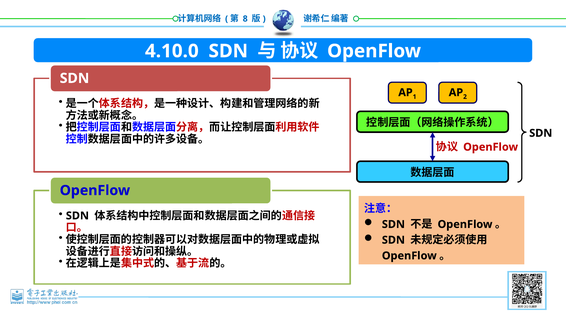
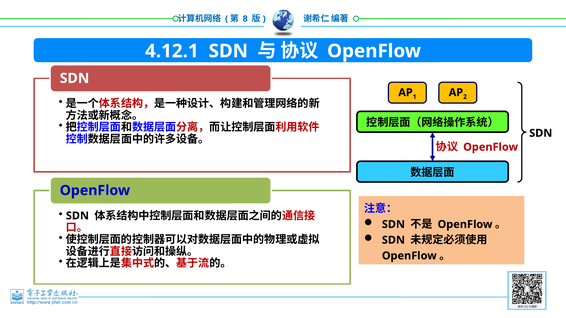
4.10.0: 4.10.0 -> 4.12.1 (172, 51)
